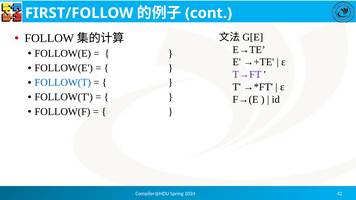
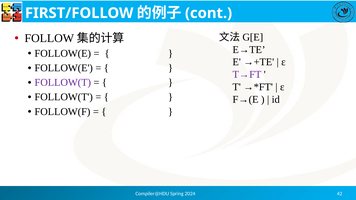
FOLLOW(T colour: blue -> purple (63, 83)
